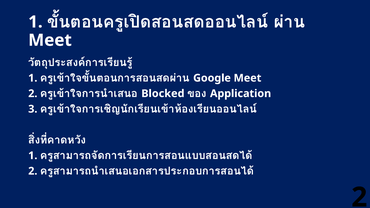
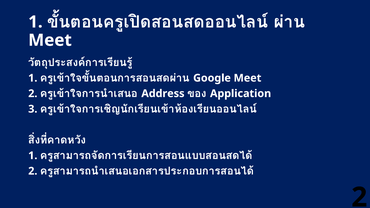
Blocked: Blocked -> Address (163, 94)
